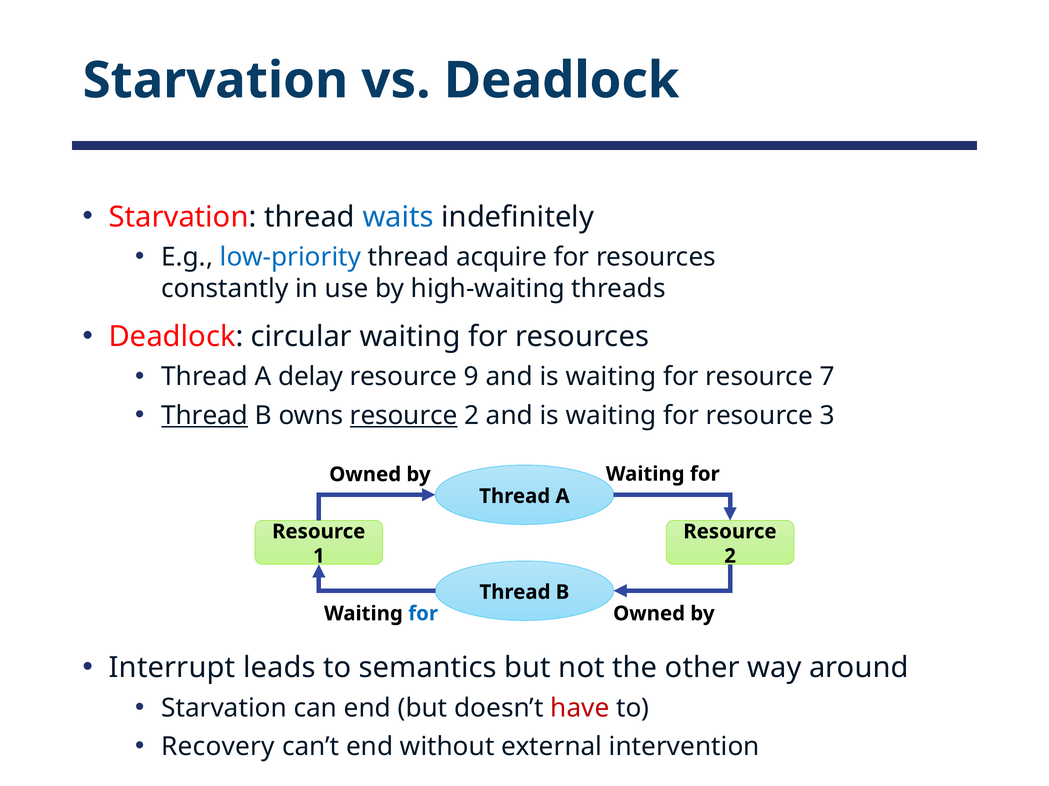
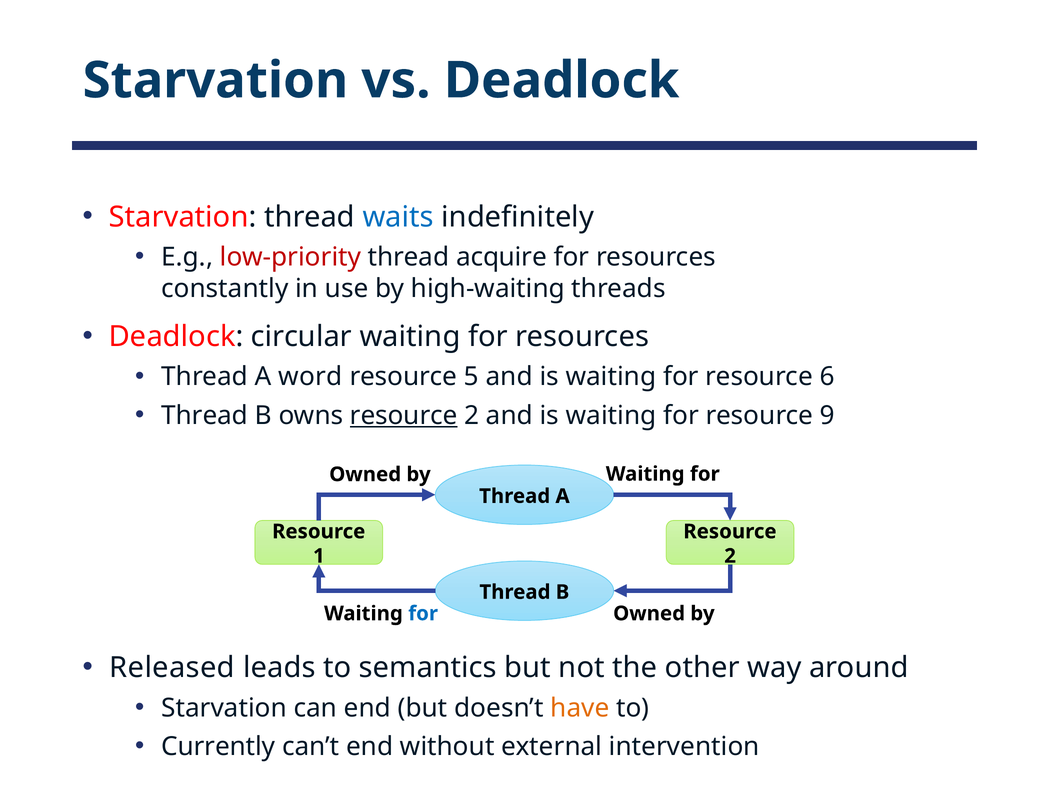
low-priority colour: blue -> red (290, 257)
delay: delay -> word (310, 377)
9: 9 -> 5 (471, 377)
7: 7 -> 6 (827, 377)
Thread underline: present -> none (205, 416)
3: 3 -> 9 (827, 416)
Interrupt: Interrupt -> Released (172, 668)
have colour: red -> orange (580, 709)
Recovery: Recovery -> Currently (218, 747)
